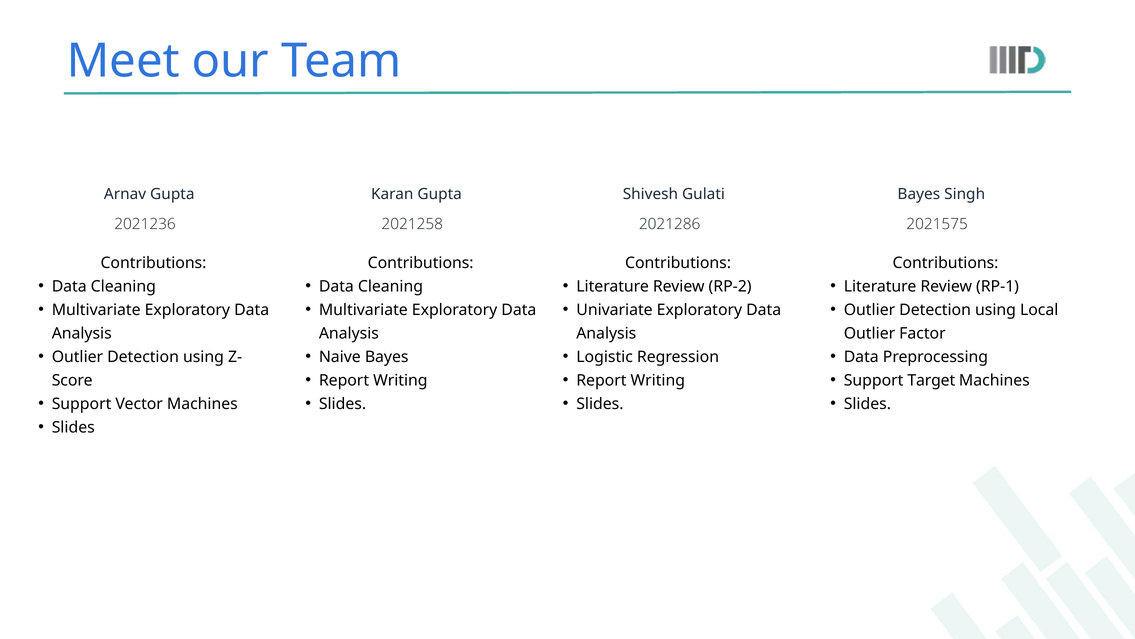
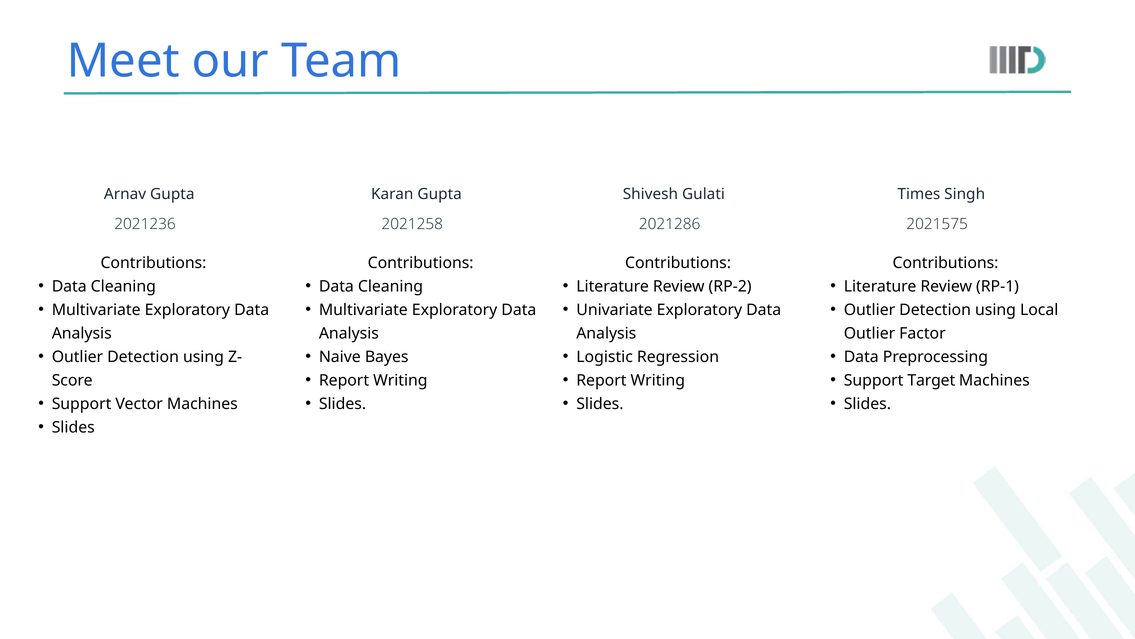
Bayes: Bayes -> Times (919, 194)
